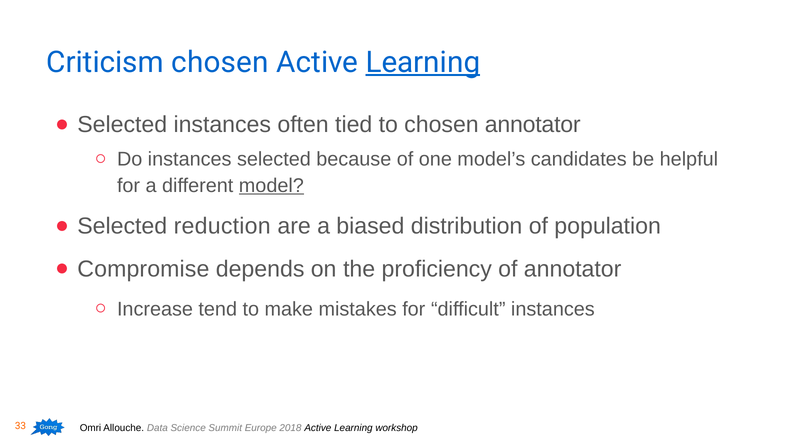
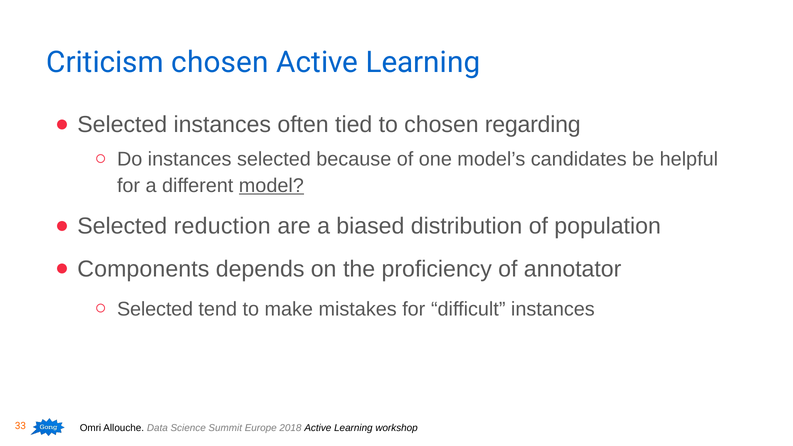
Learning underline: present -> none (423, 62)
chosen annotator: annotator -> regarding (533, 125)
Compromise: Compromise -> Components (143, 269)
Increase: Increase -> Selected (155, 309)
